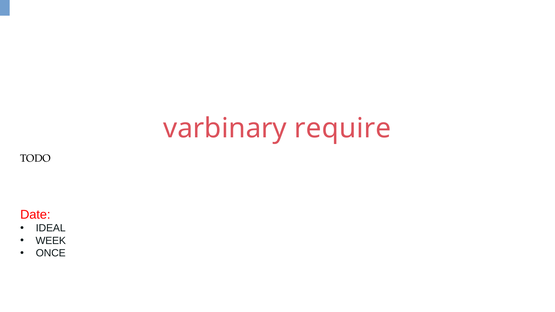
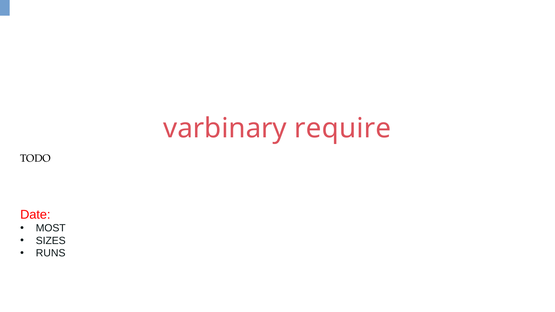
IDEAL: IDEAL -> MOST (51, 228)
WEEK: WEEK -> SIZES (51, 241)
ONCE: ONCE -> RUNS (51, 253)
